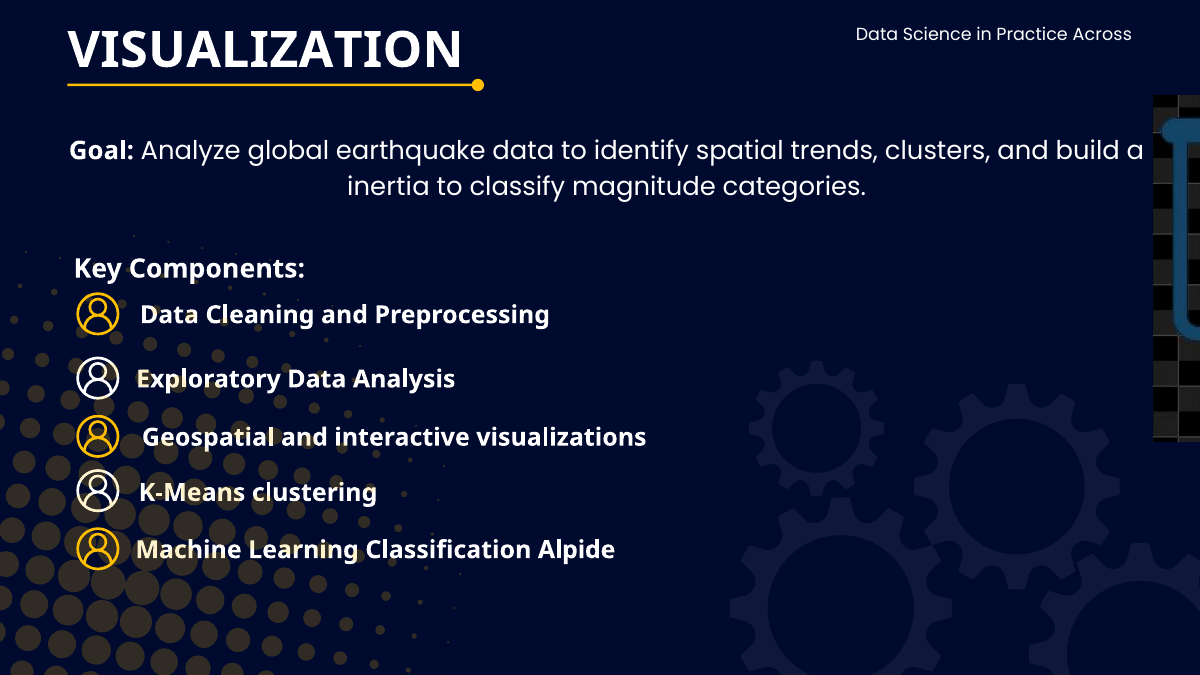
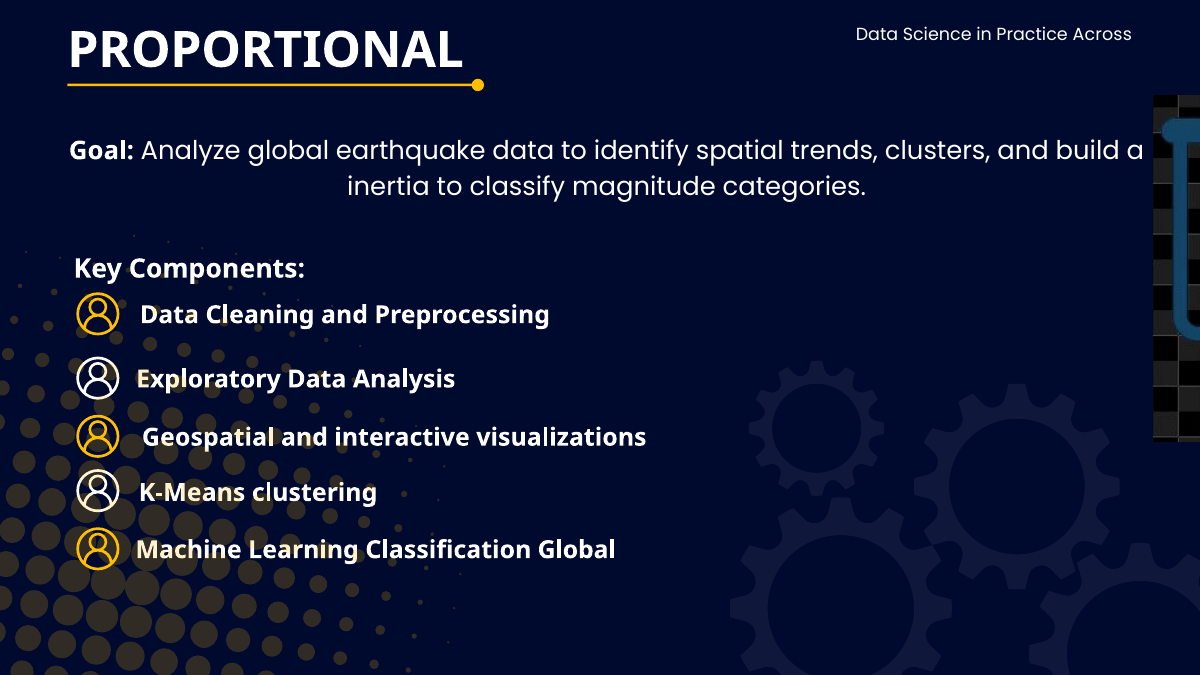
VISUALIZATION: VISUALIZATION -> PROPORTIONAL (266, 50)
Alpide: Alpide -> Global (577, 550)
